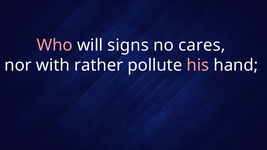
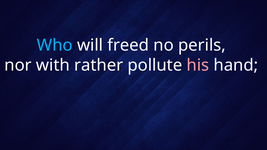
Who colour: pink -> light blue (55, 45)
signs: signs -> freed (128, 45)
cares: cares -> perils (202, 45)
